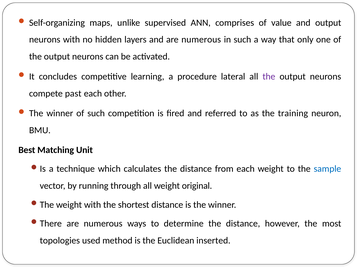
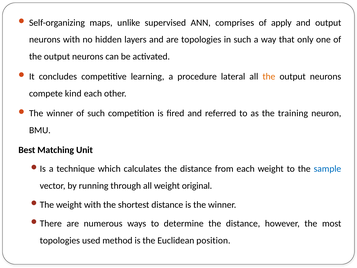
value: value -> apply (281, 23)
and are numerous: numerous -> topologies (201, 40)
the colour: purple -> orange (269, 76)
past: past -> kind (73, 93)
inserted: inserted -> position (213, 240)
